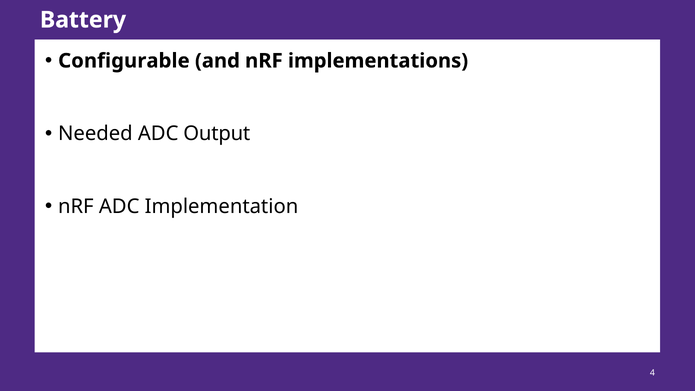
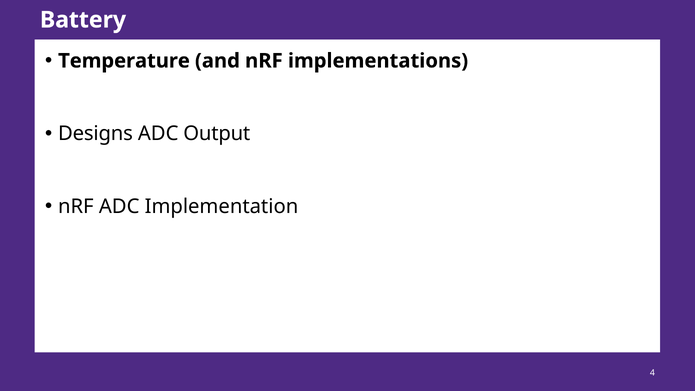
Configurable: Configurable -> Temperature (124, 61)
Needed: Needed -> Designs (95, 134)
